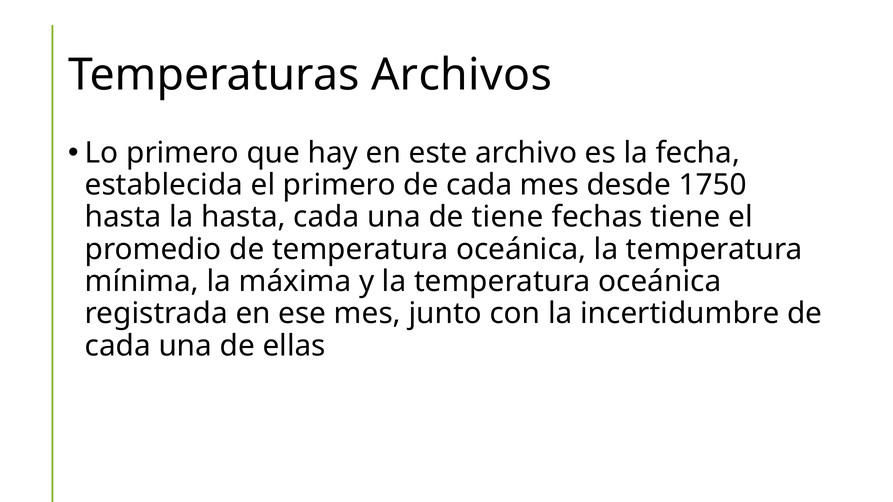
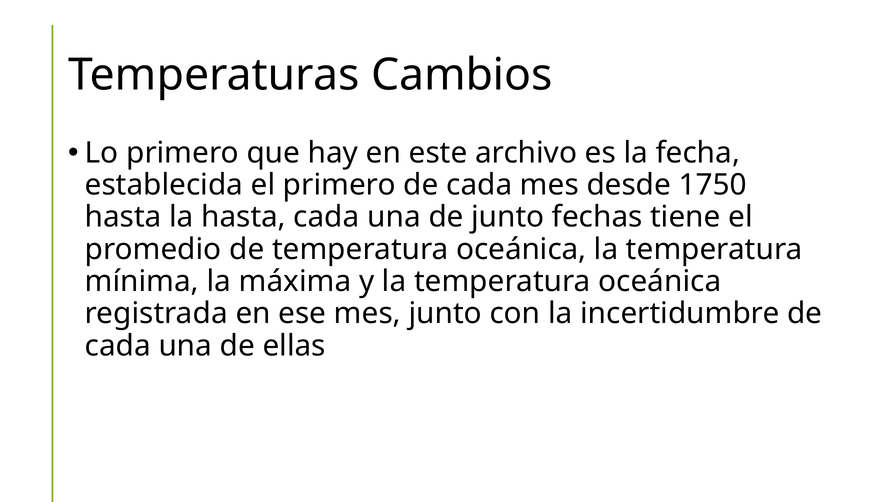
Archivos: Archivos -> Cambios (462, 75)
de tiene: tiene -> junto (508, 217)
